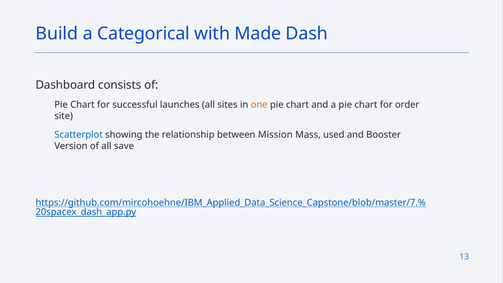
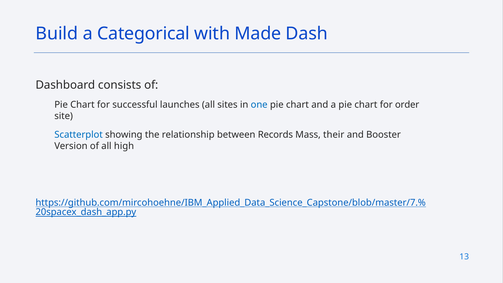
one colour: orange -> blue (259, 105)
Mission: Mission -> Records (275, 135)
used: used -> their (334, 135)
save: save -> high (124, 146)
